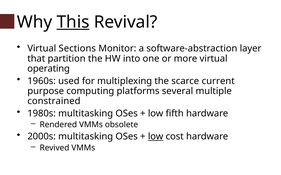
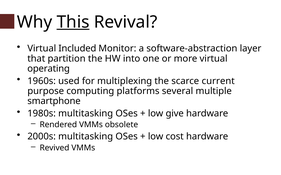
Sections: Sections -> Included (77, 49)
constrained: constrained -> smartphone (54, 101)
fifth: fifth -> give (175, 114)
low underline: present -> none (156, 137)
